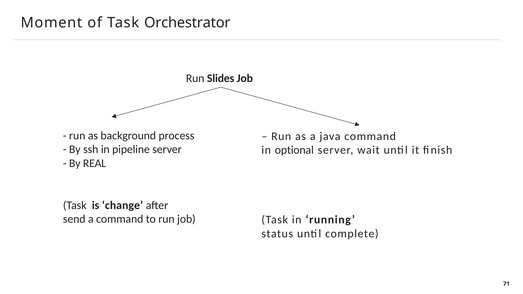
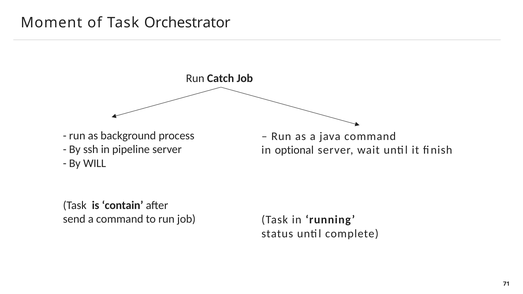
Slides: Slides -> Catch (221, 78)
REAL: REAL -> WILL (95, 164)
change: change -> contain (123, 205)
